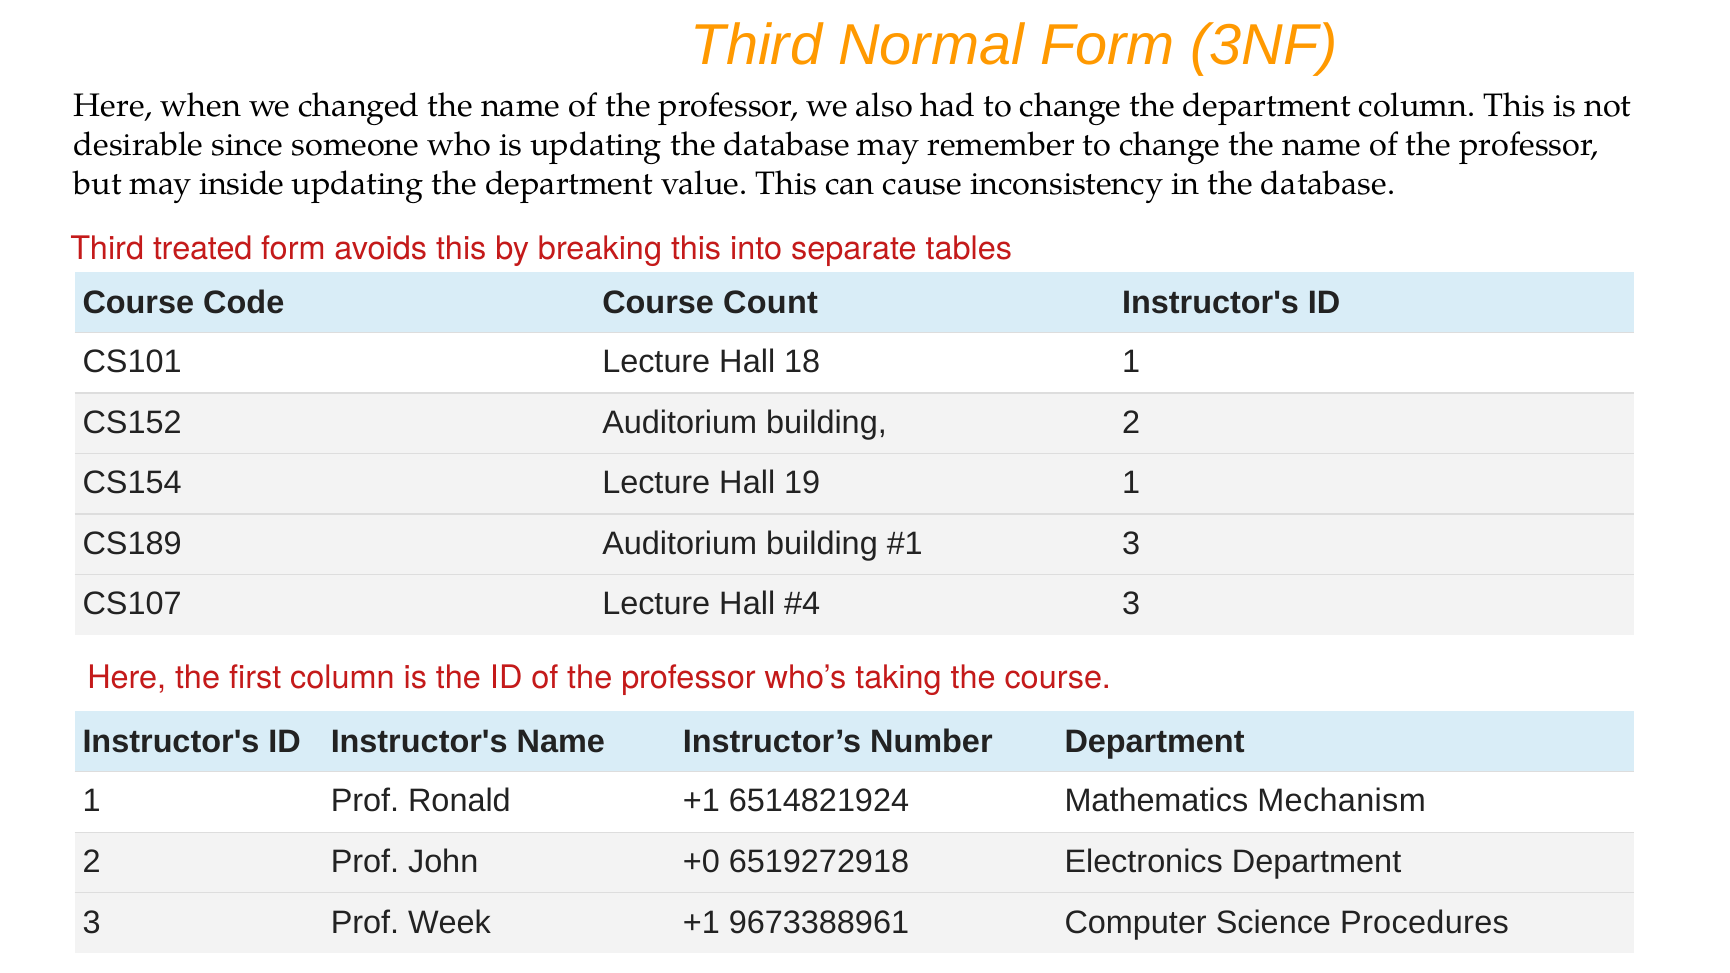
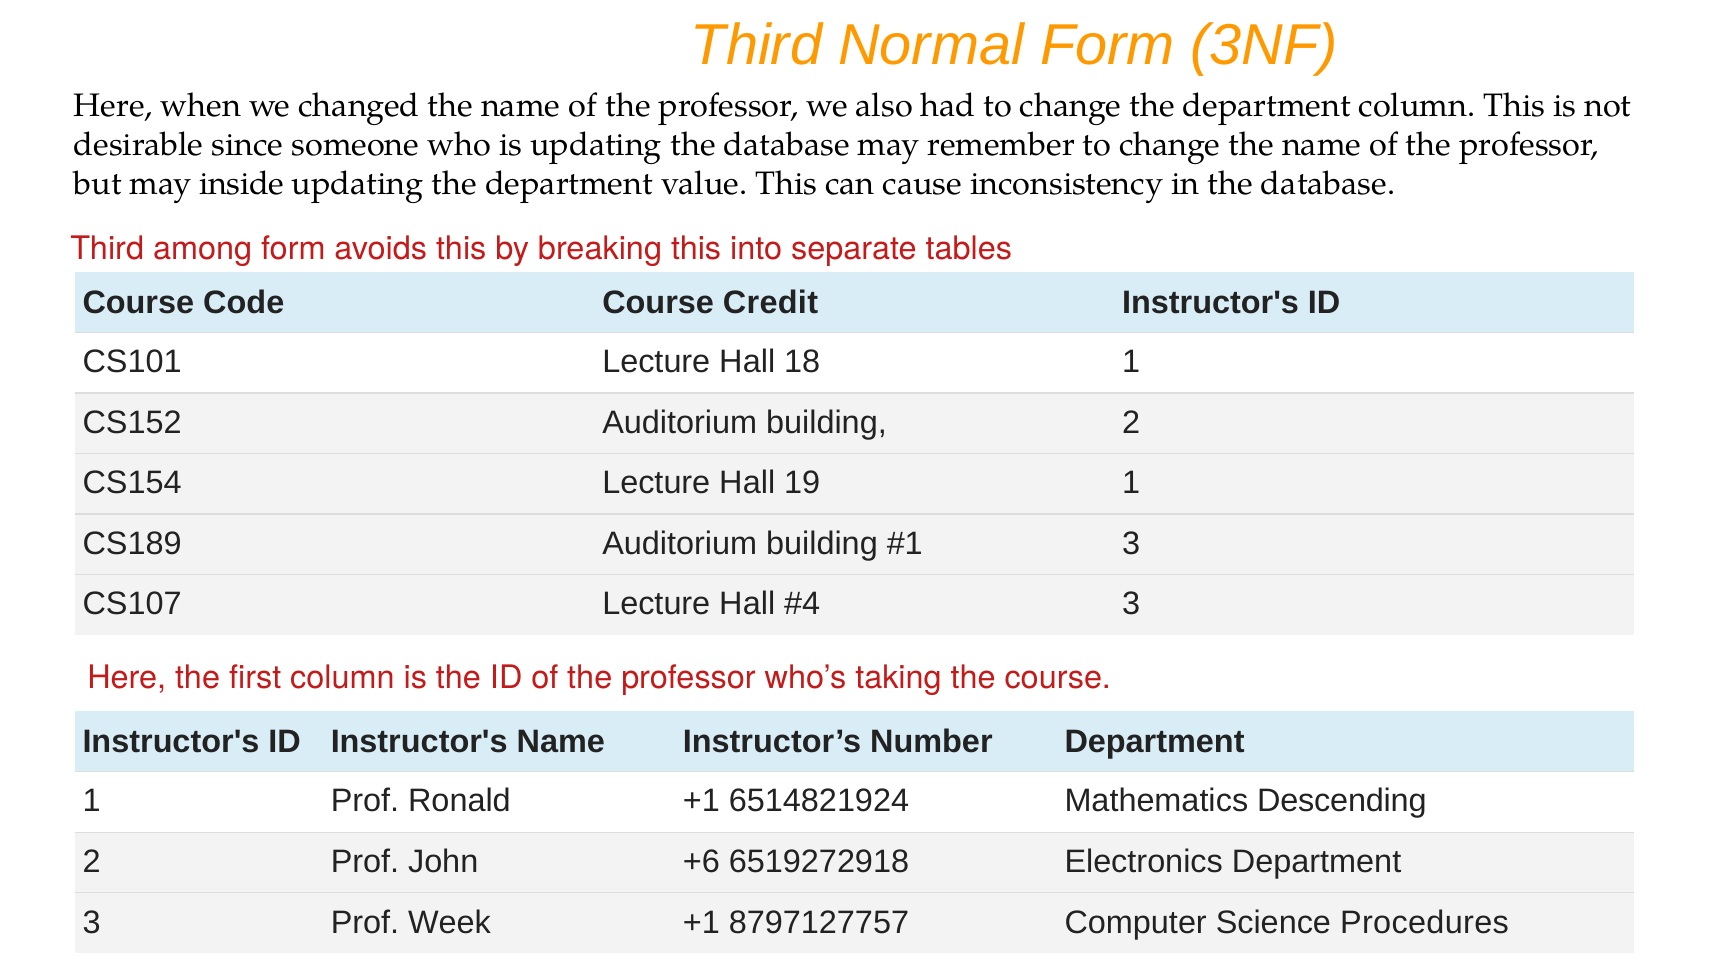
treated: treated -> among (203, 249)
Count: Count -> Credit (770, 303)
Mechanism: Mechanism -> Descending (1342, 801)
+0: +0 -> +6 (701, 862)
9673388961: 9673388961 -> 8797127757 (819, 922)
